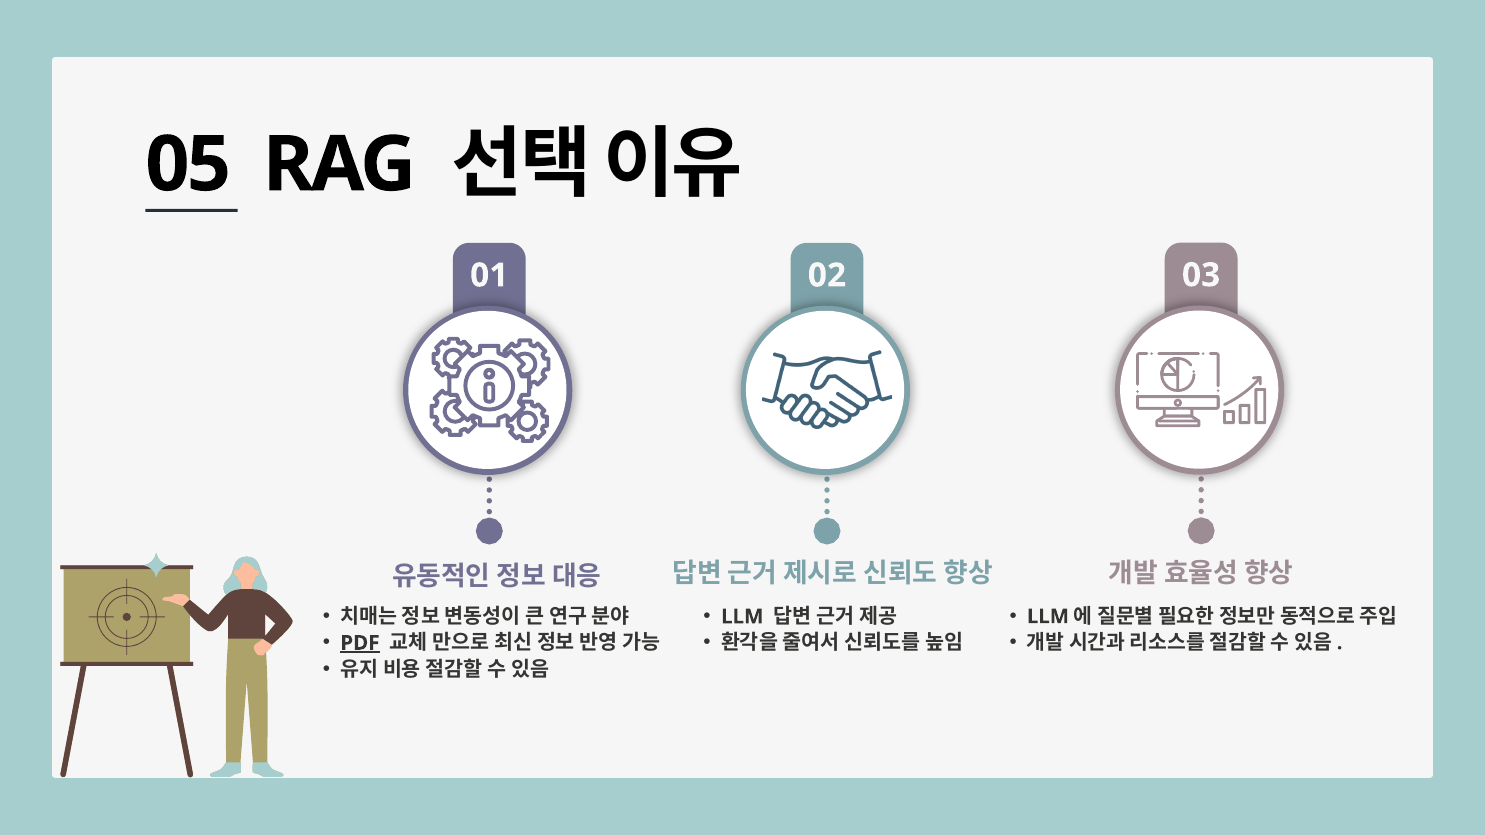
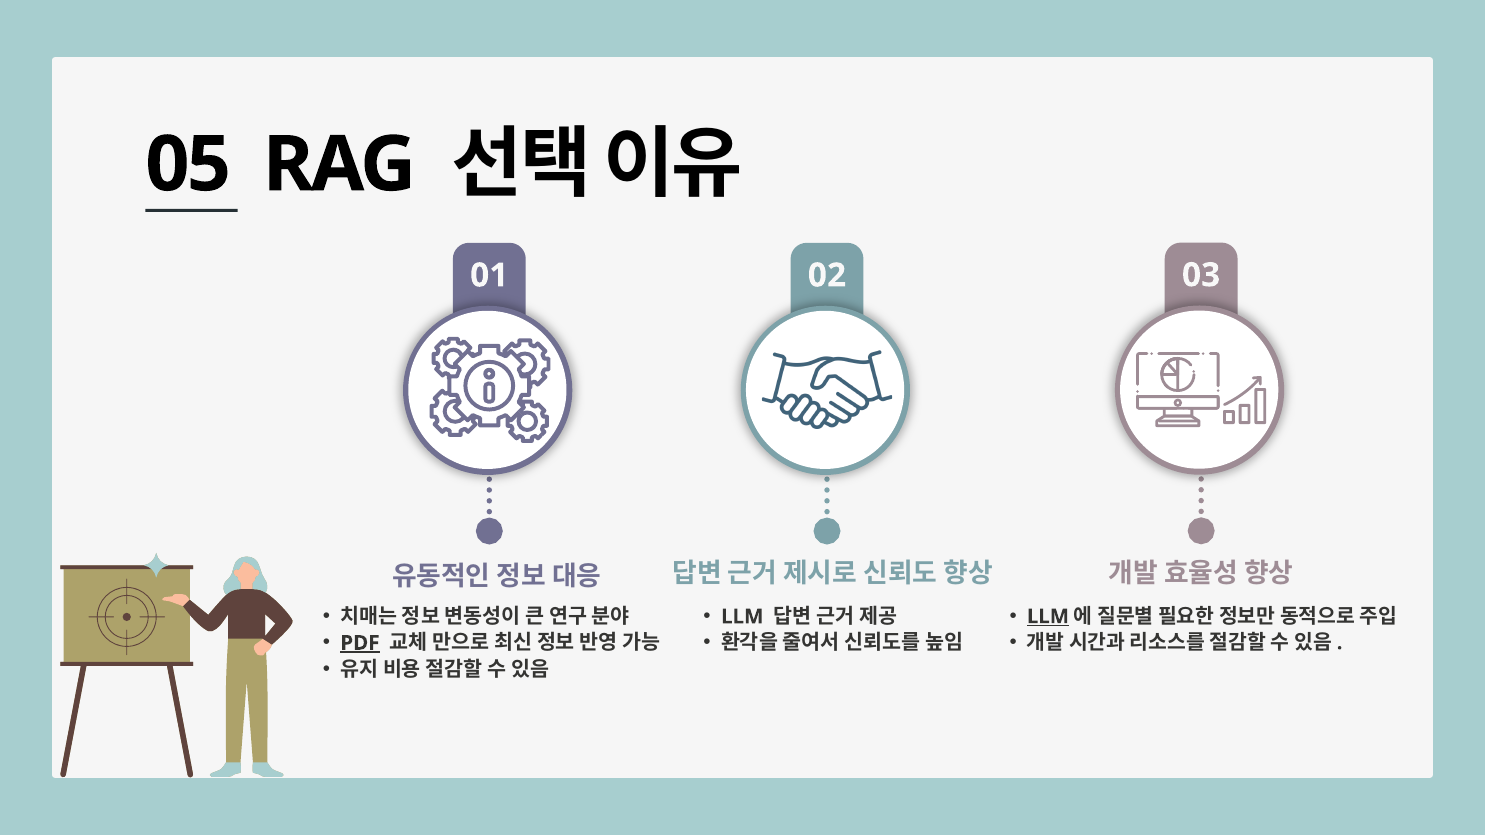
LLM underline: none -> present (1048, 617)
